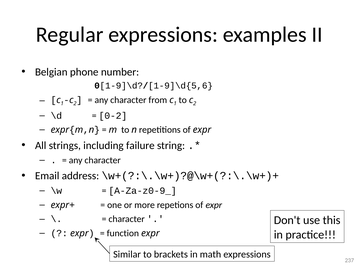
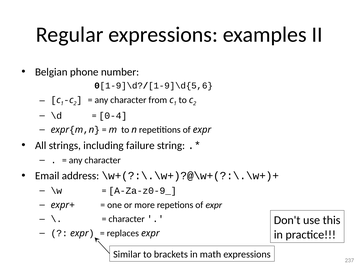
0-2: 0-2 -> 0-4 (113, 116)
function: function -> replaces (123, 233)
